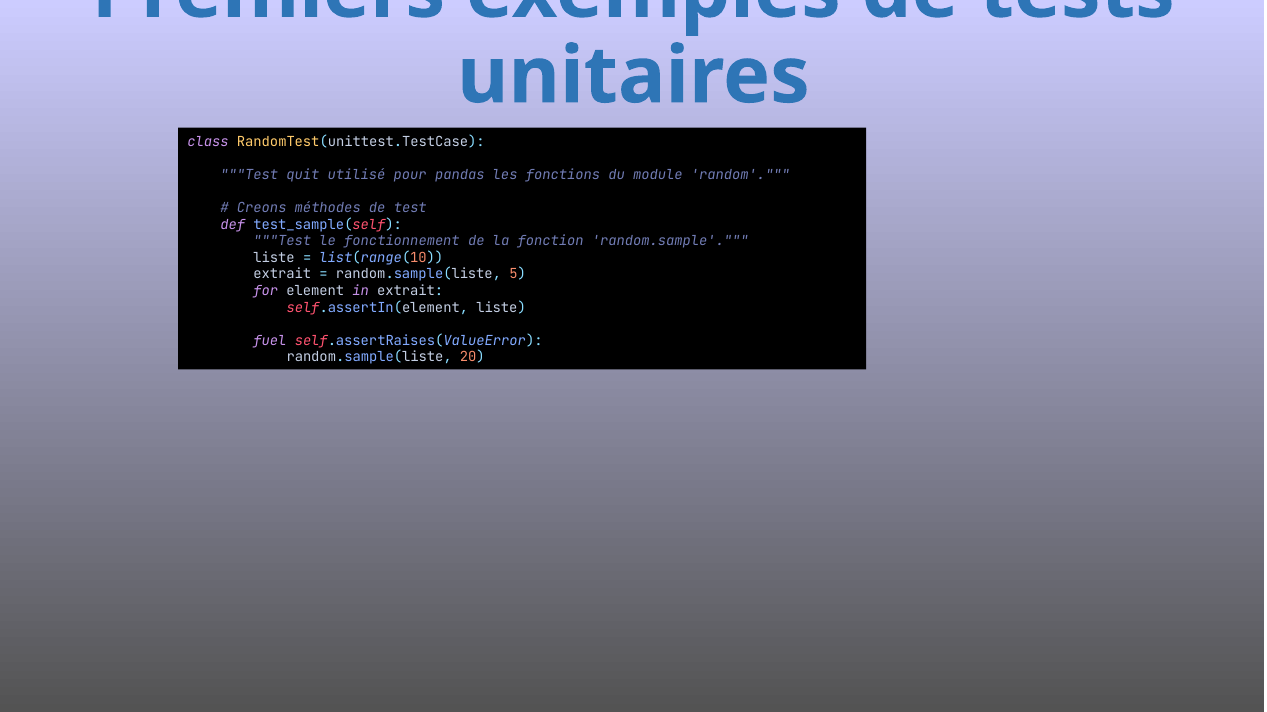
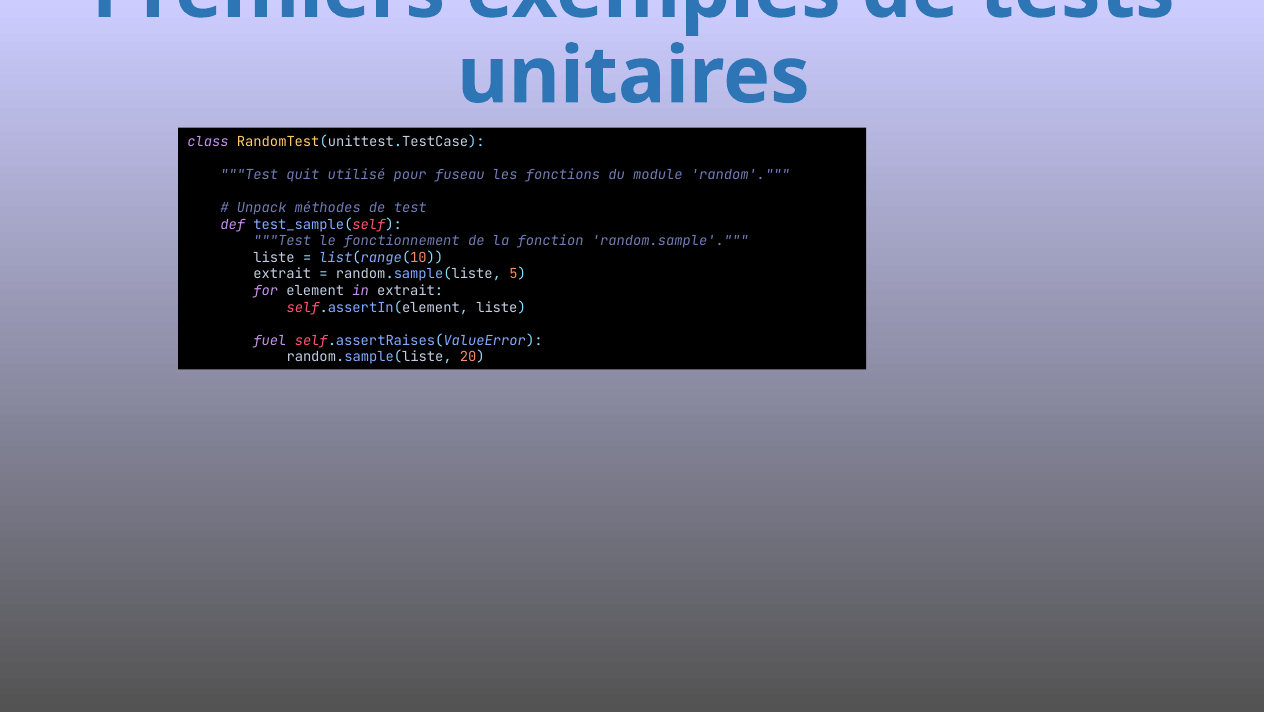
pandas: pandas -> fuseau (460, 175)
Creons: Creons -> Unpack (262, 208)
